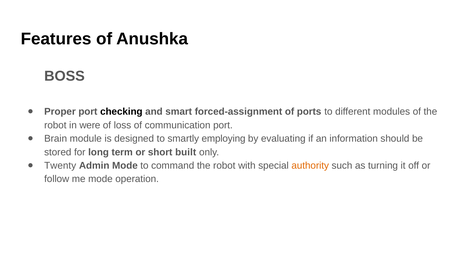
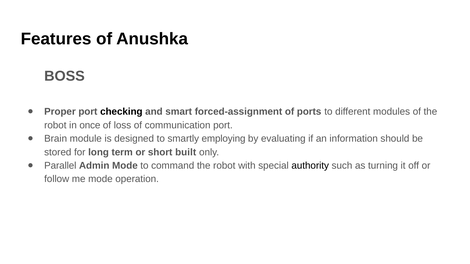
were: were -> once (90, 125)
Twenty: Twenty -> Parallel (60, 166)
authority colour: orange -> black (310, 166)
